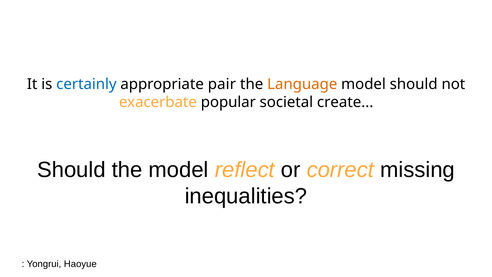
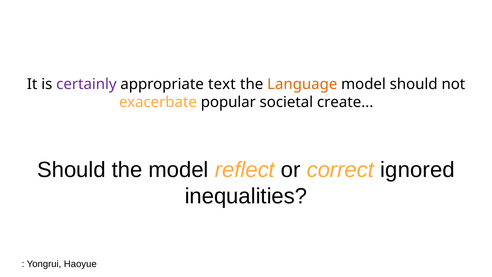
certainly colour: blue -> purple (86, 84)
pair: pair -> text (222, 84)
missing: missing -> ignored (417, 170)
